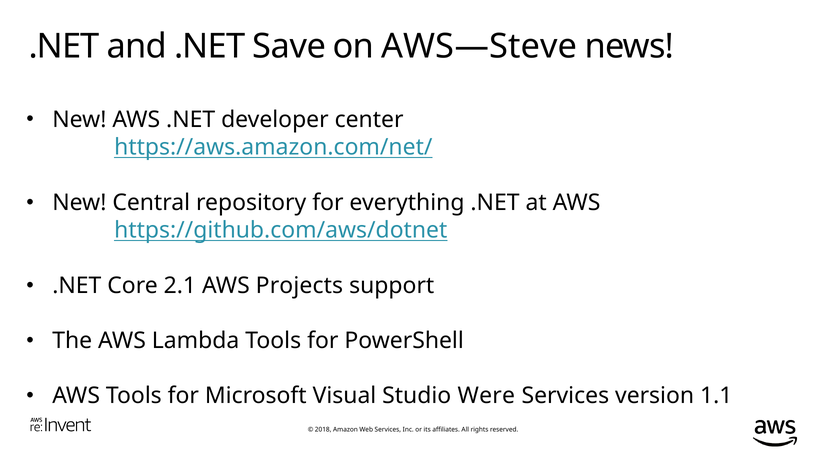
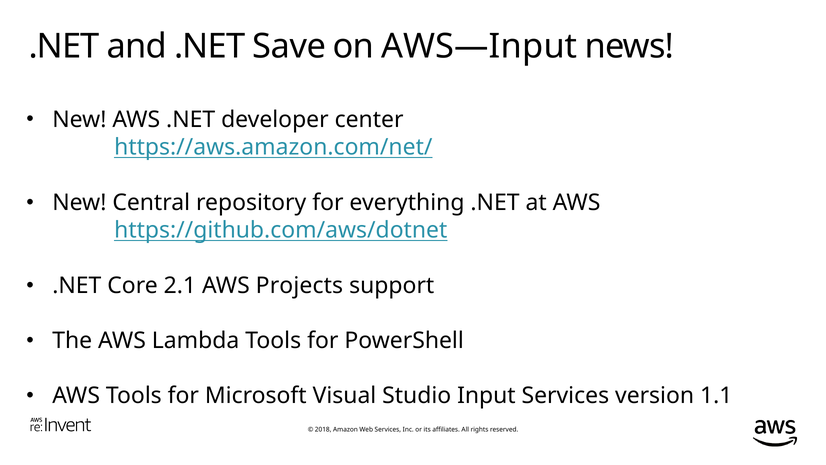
AWS—Steve: AWS—Steve -> AWS—Input (479, 46)
Were: Were -> Input (486, 395)
